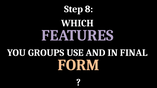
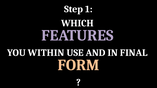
8: 8 -> 1 (89, 9)
GROUPS: GROUPS -> WITHIN (46, 53)
